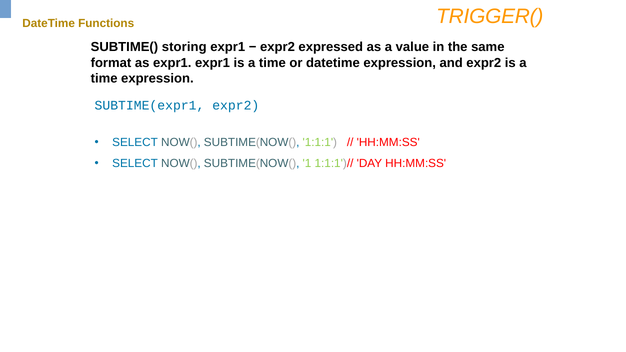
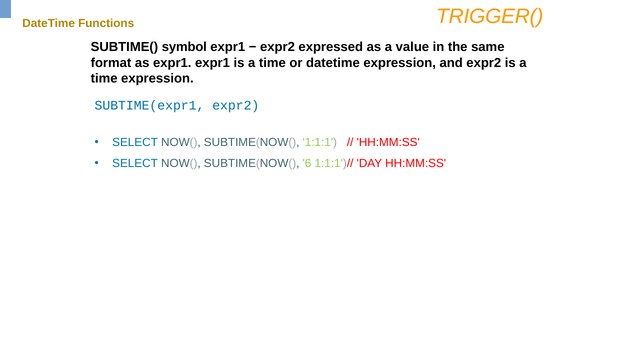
storing: storing -> symbol (184, 47)
1: 1 -> 6 (307, 164)
